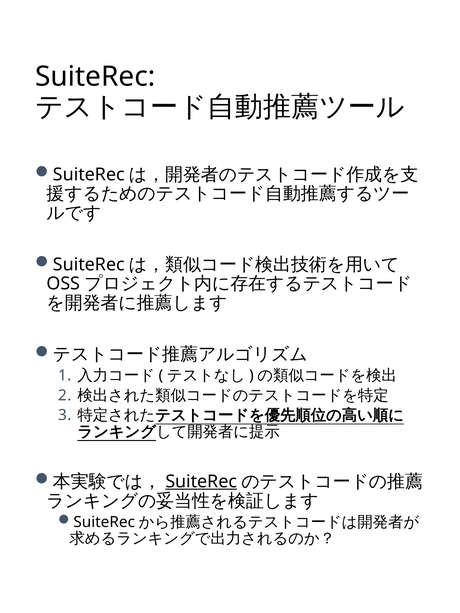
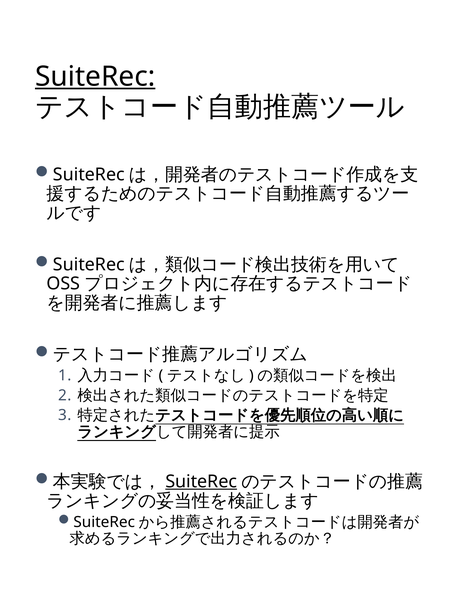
SuiteRec underline: none -> present (95, 77)
